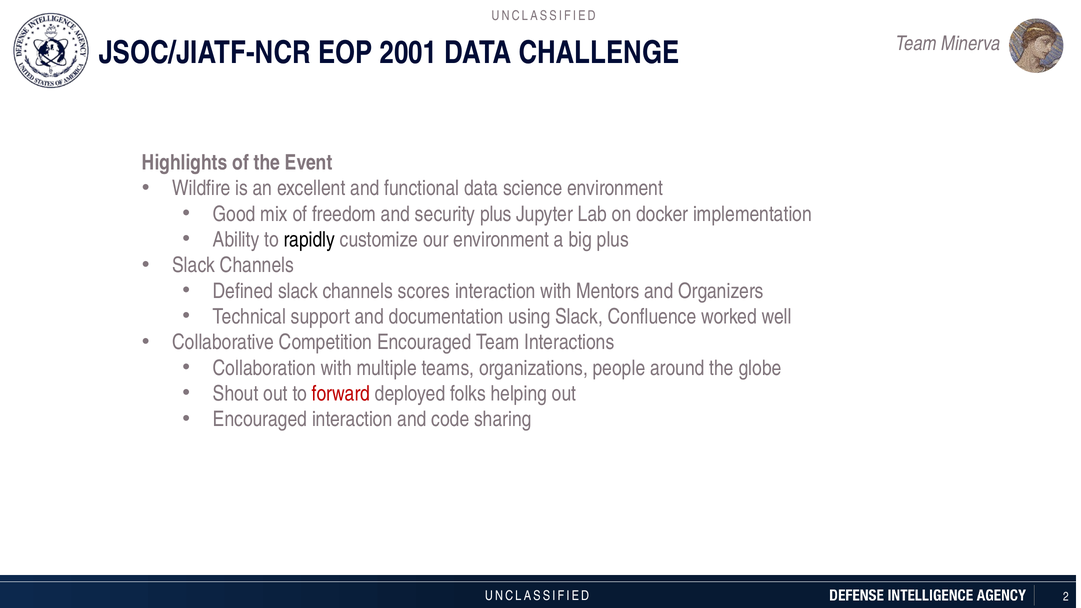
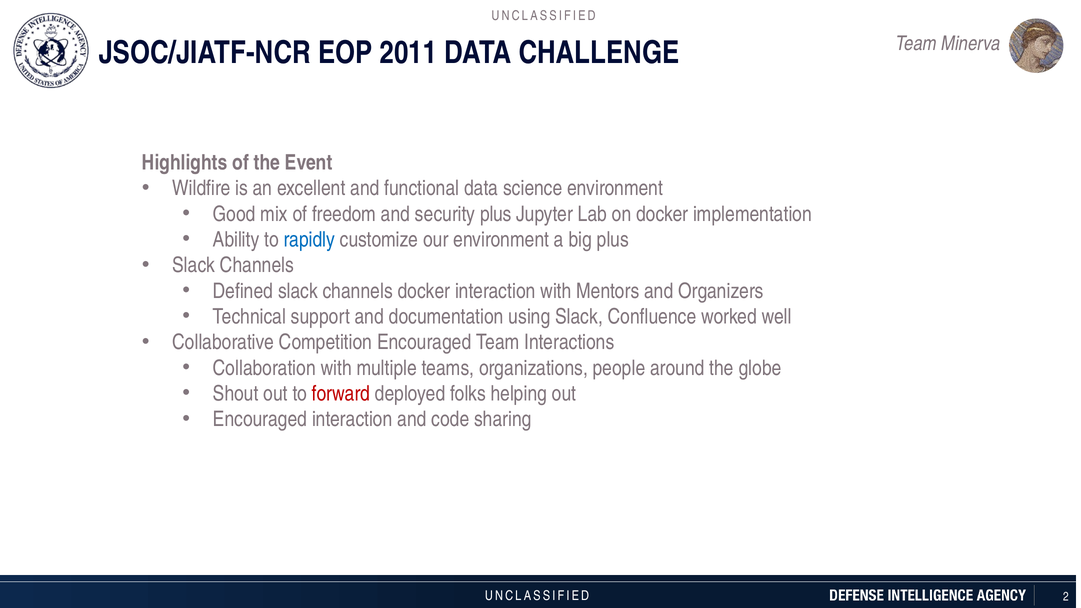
2001: 2001 -> 2011 (408, 53)
rapidly colour: black -> blue (309, 240)
channels scores: scores -> docker (424, 291)
